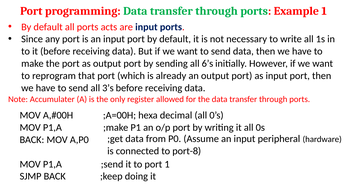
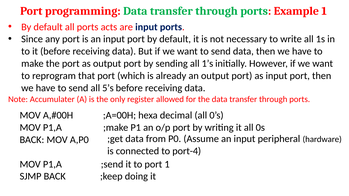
6’s: 6’s -> 1’s (207, 64)
3’s: 3’s -> 5’s (108, 88)
port-8: port-8 -> port-4 (187, 151)
